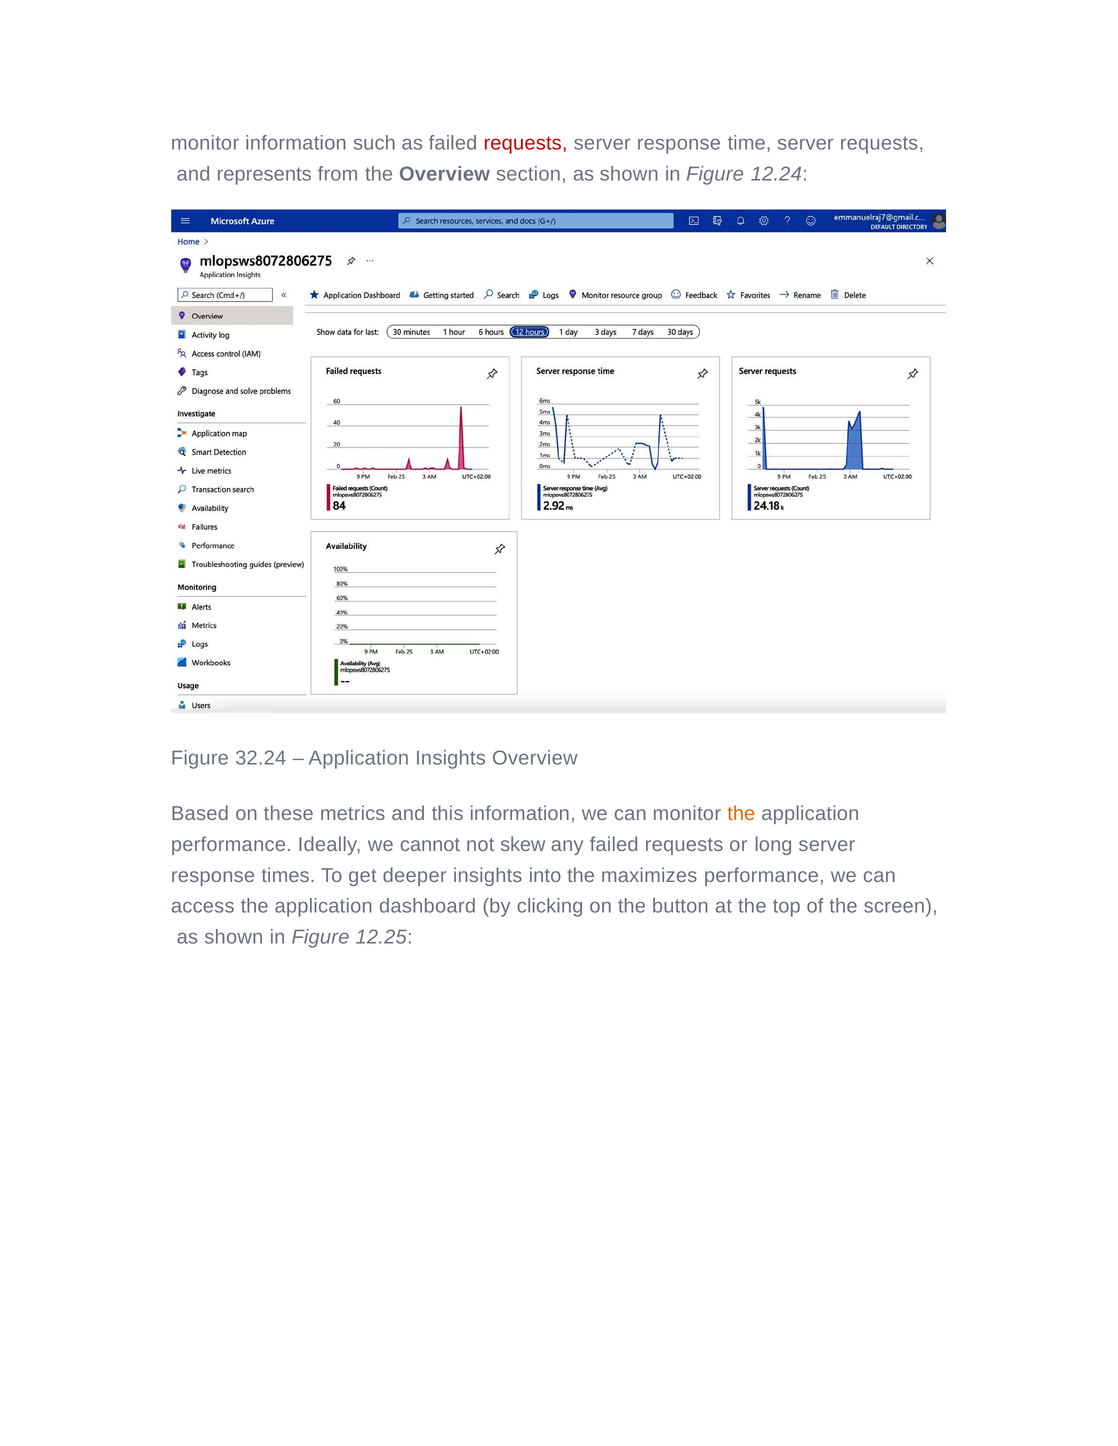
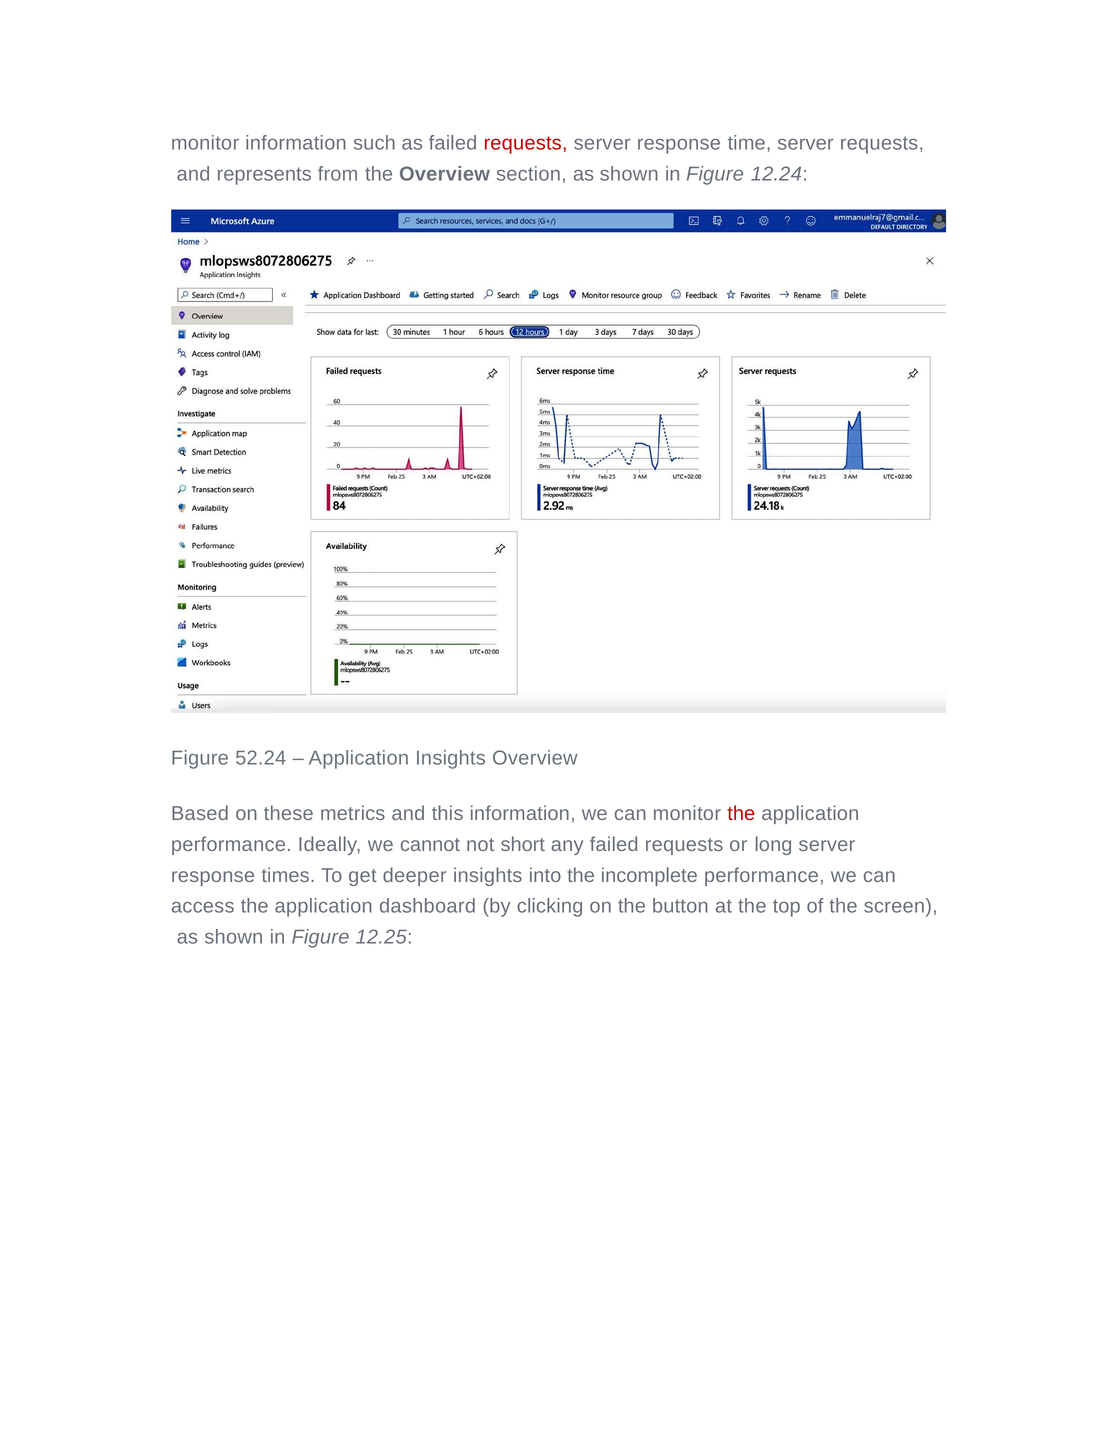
32.24: 32.24 -> 52.24 (261, 759)
the colour: orange -> red (741, 814)
skew: skew -> short (523, 845)
maximizes: maximizes -> incomplete (649, 876)
